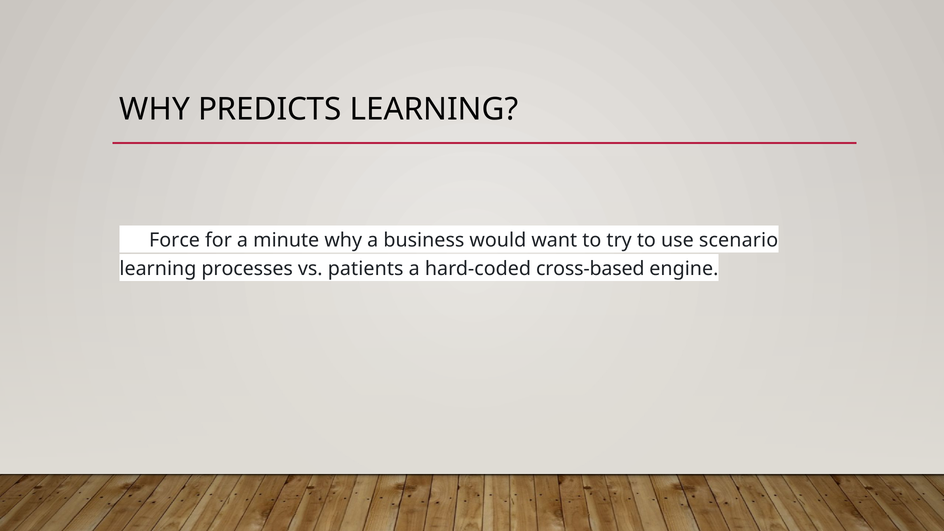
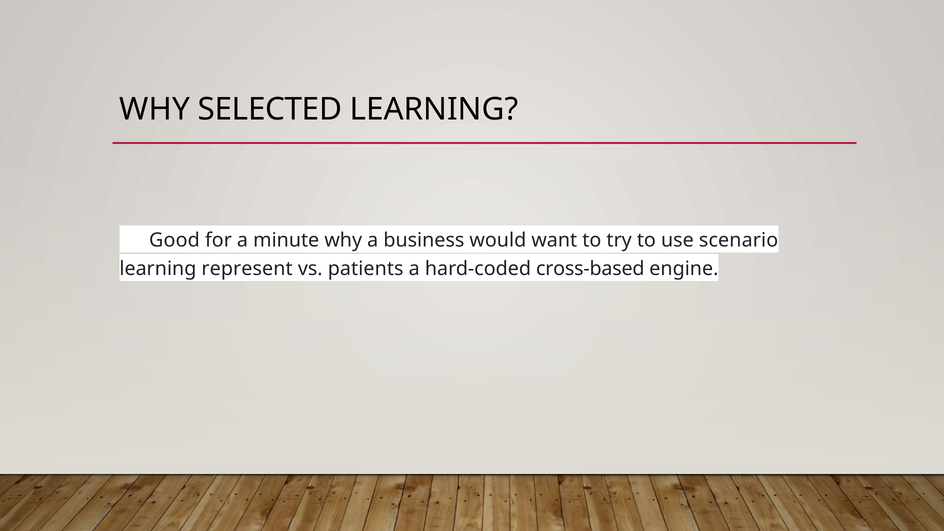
PREDICTS: PREDICTS -> SELECTED (270, 109)
Force: Force -> Good (174, 240)
processes: processes -> represent (247, 269)
